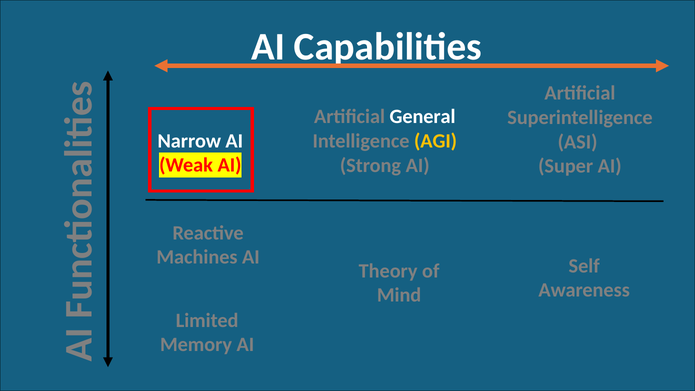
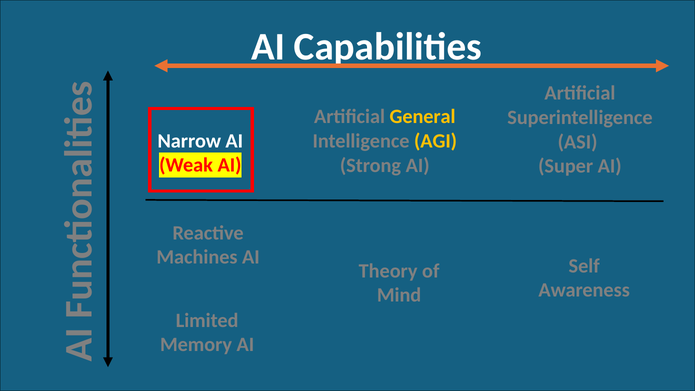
General colour: white -> yellow (423, 117)
